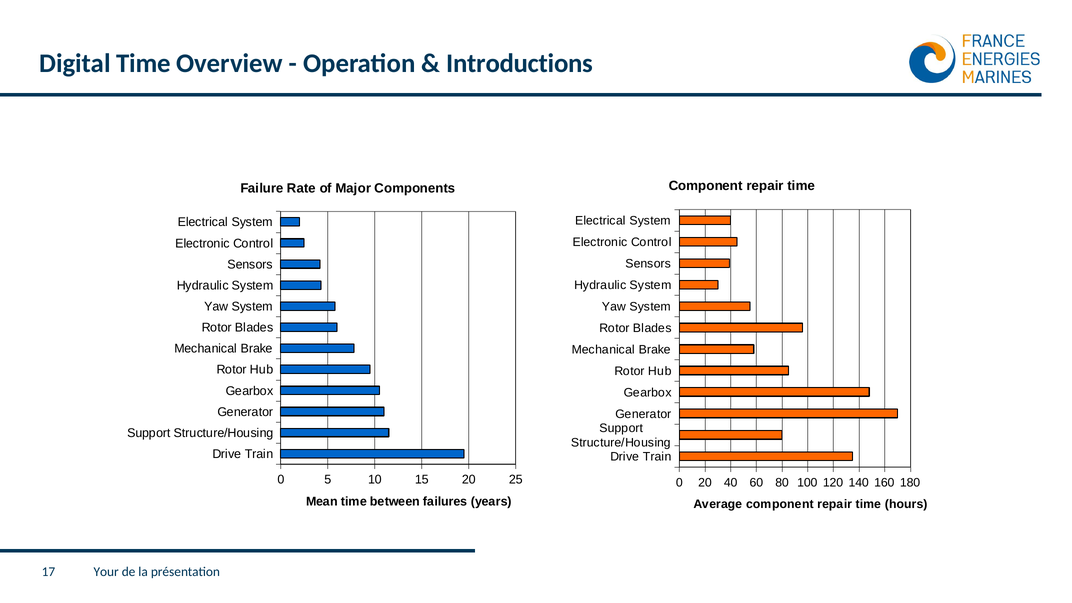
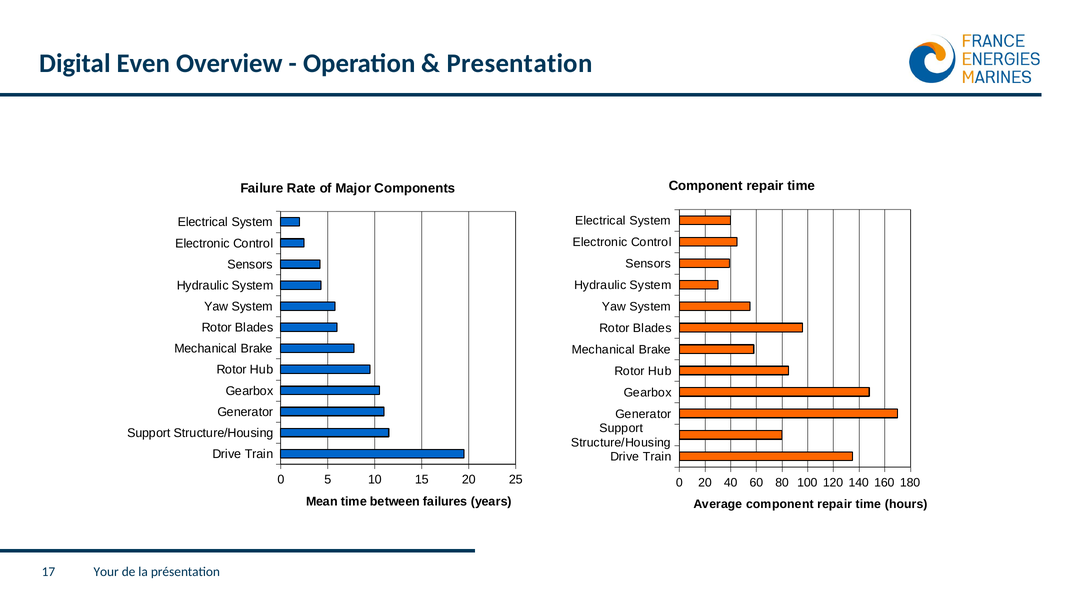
Digital Time: Time -> Even (143, 63)
Introductions: Introductions -> Presentation (520, 63)
